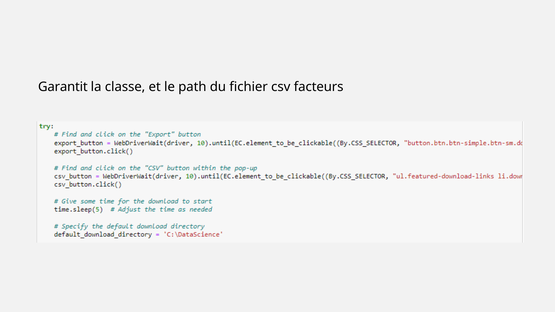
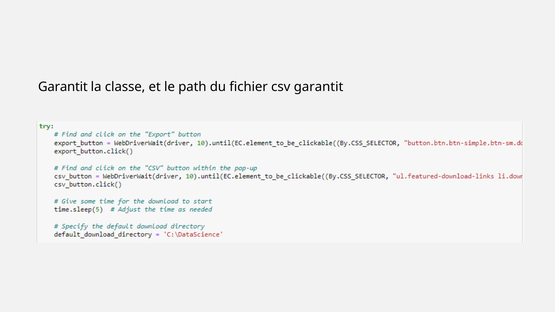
csv facteurs: facteurs -> garantit (319, 87)
